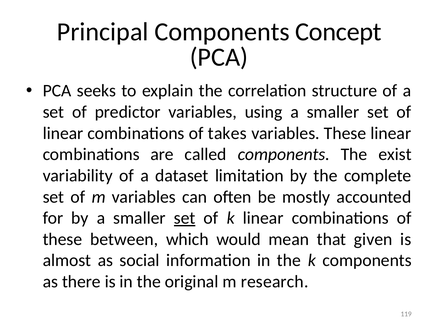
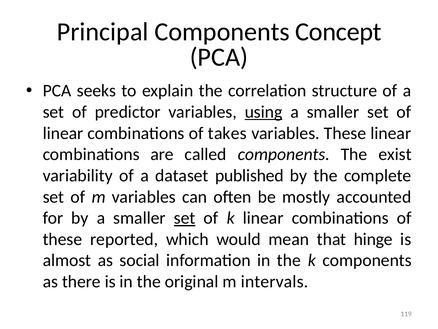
using underline: none -> present (264, 112)
limitation: limitation -> published (249, 175)
between: between -> reported (124, 239)
given: given -> hinge (373, 239)
research: research -> intervals (275, 281)
